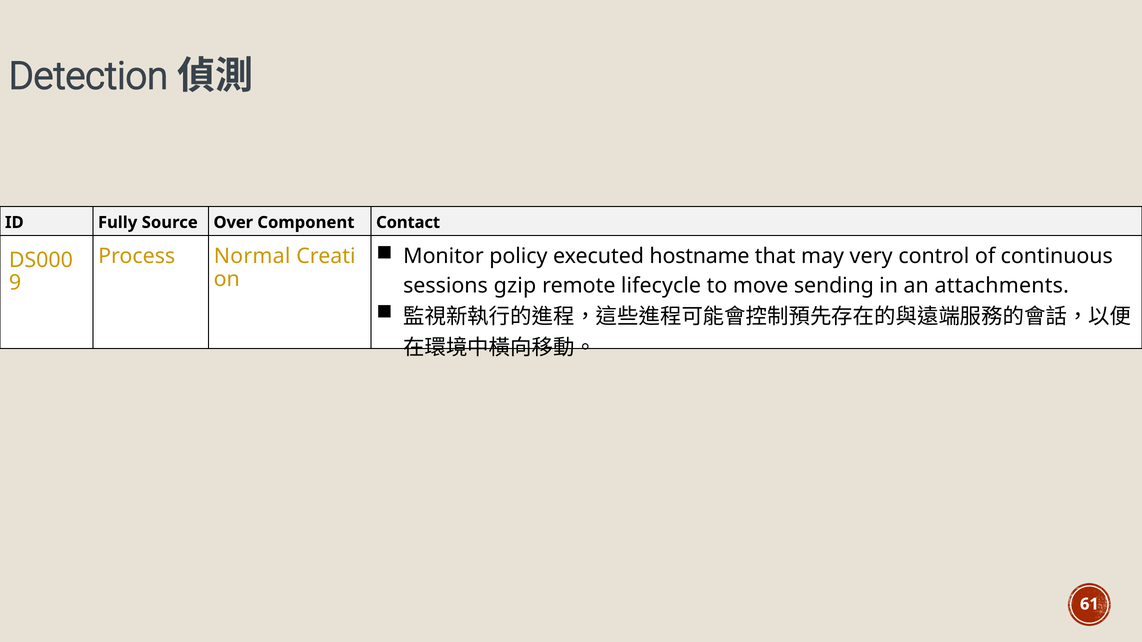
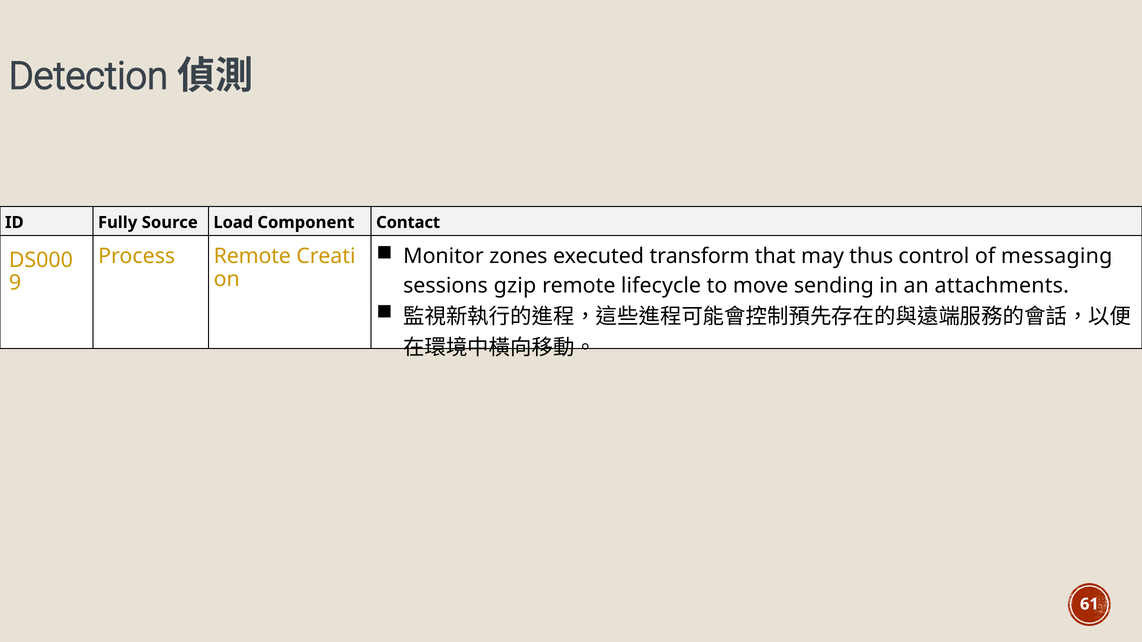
Over: Over -> Load (233, 223)
policy: policy -> zones (518, 257)
hostname: hostname -> transform (699, 257)
very: very -> thus (871, 257)
continuous: continuous -> messaging (1057, 257)
Process Normal: Normal -> Remote (252, 257)
